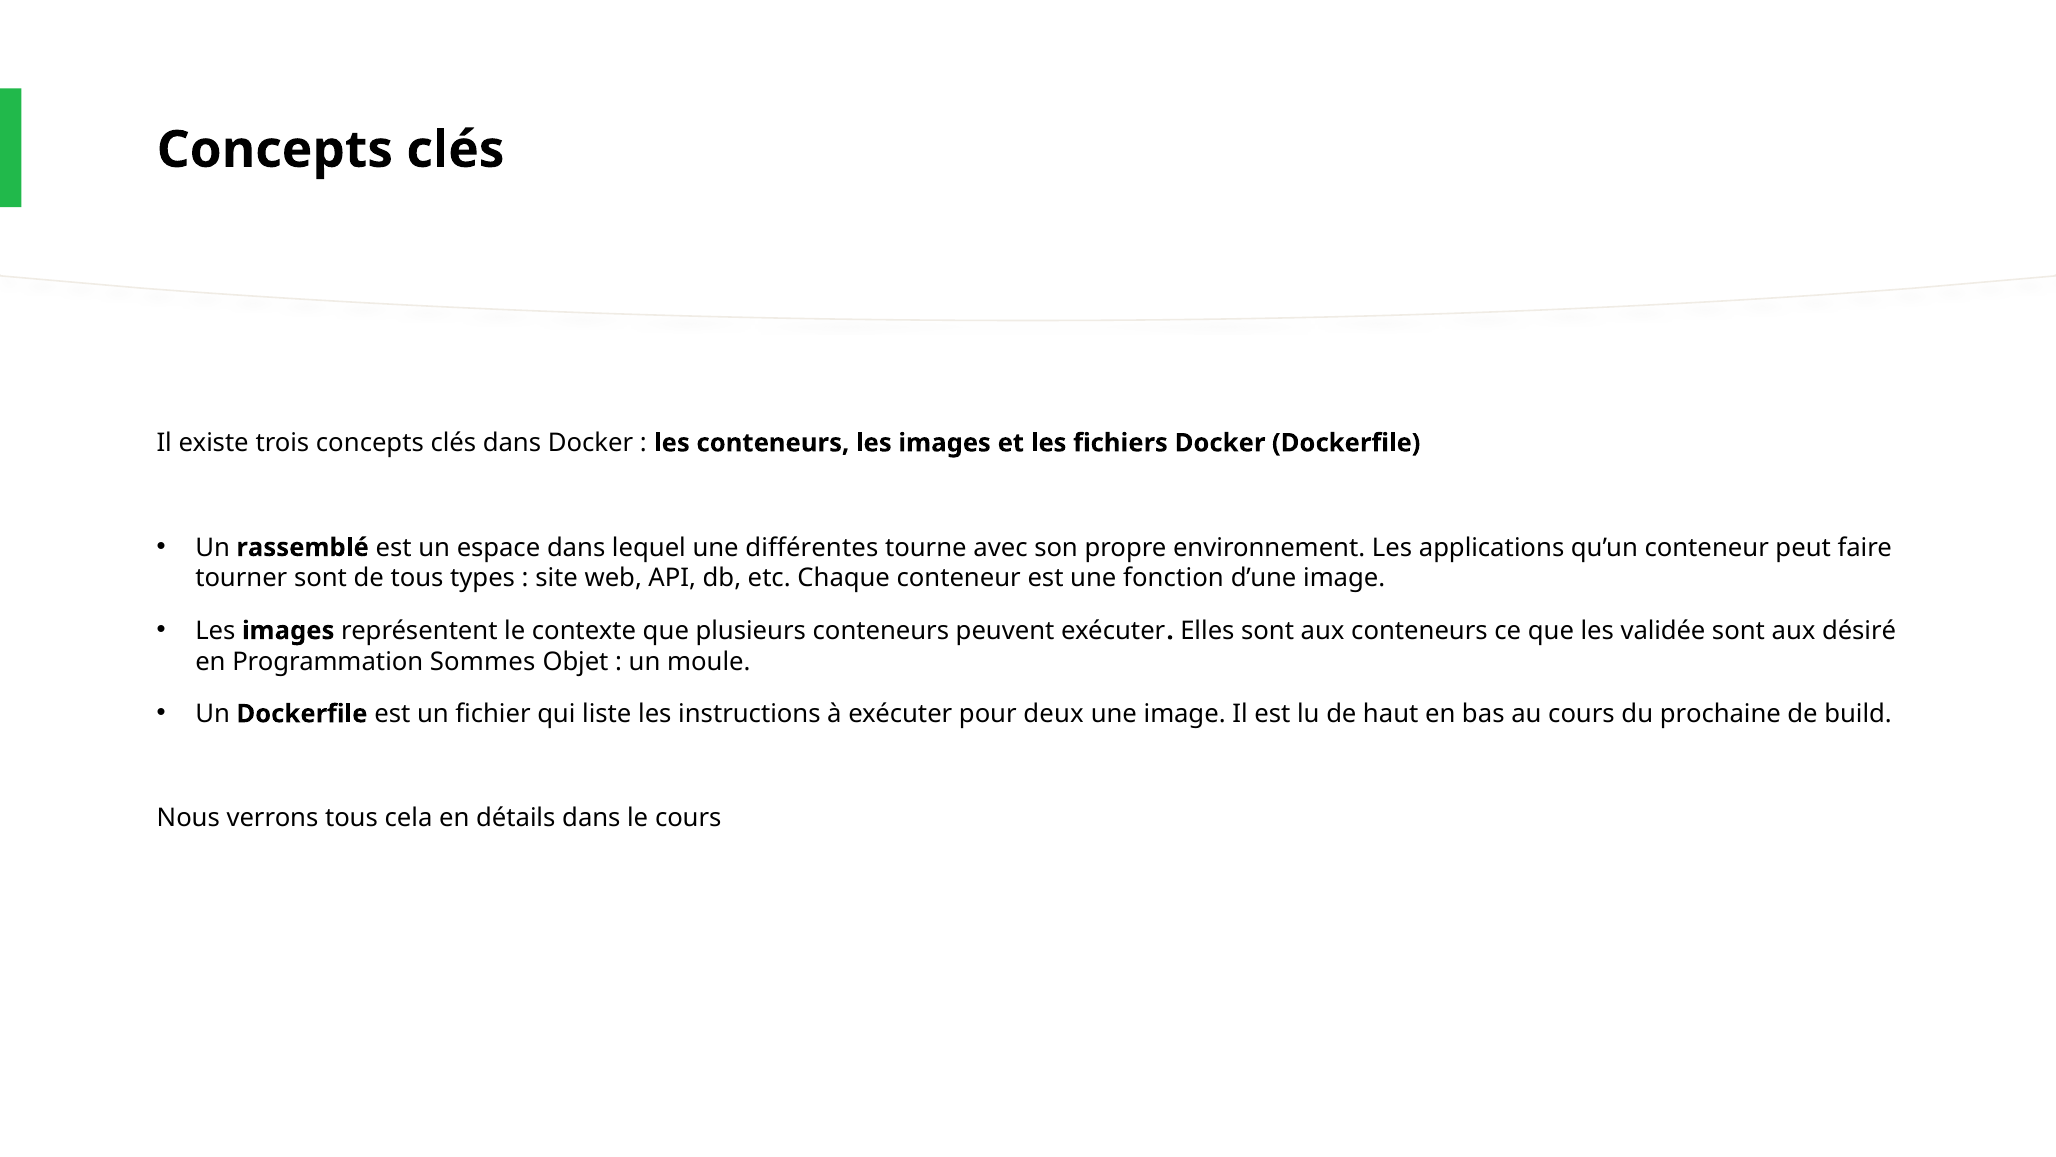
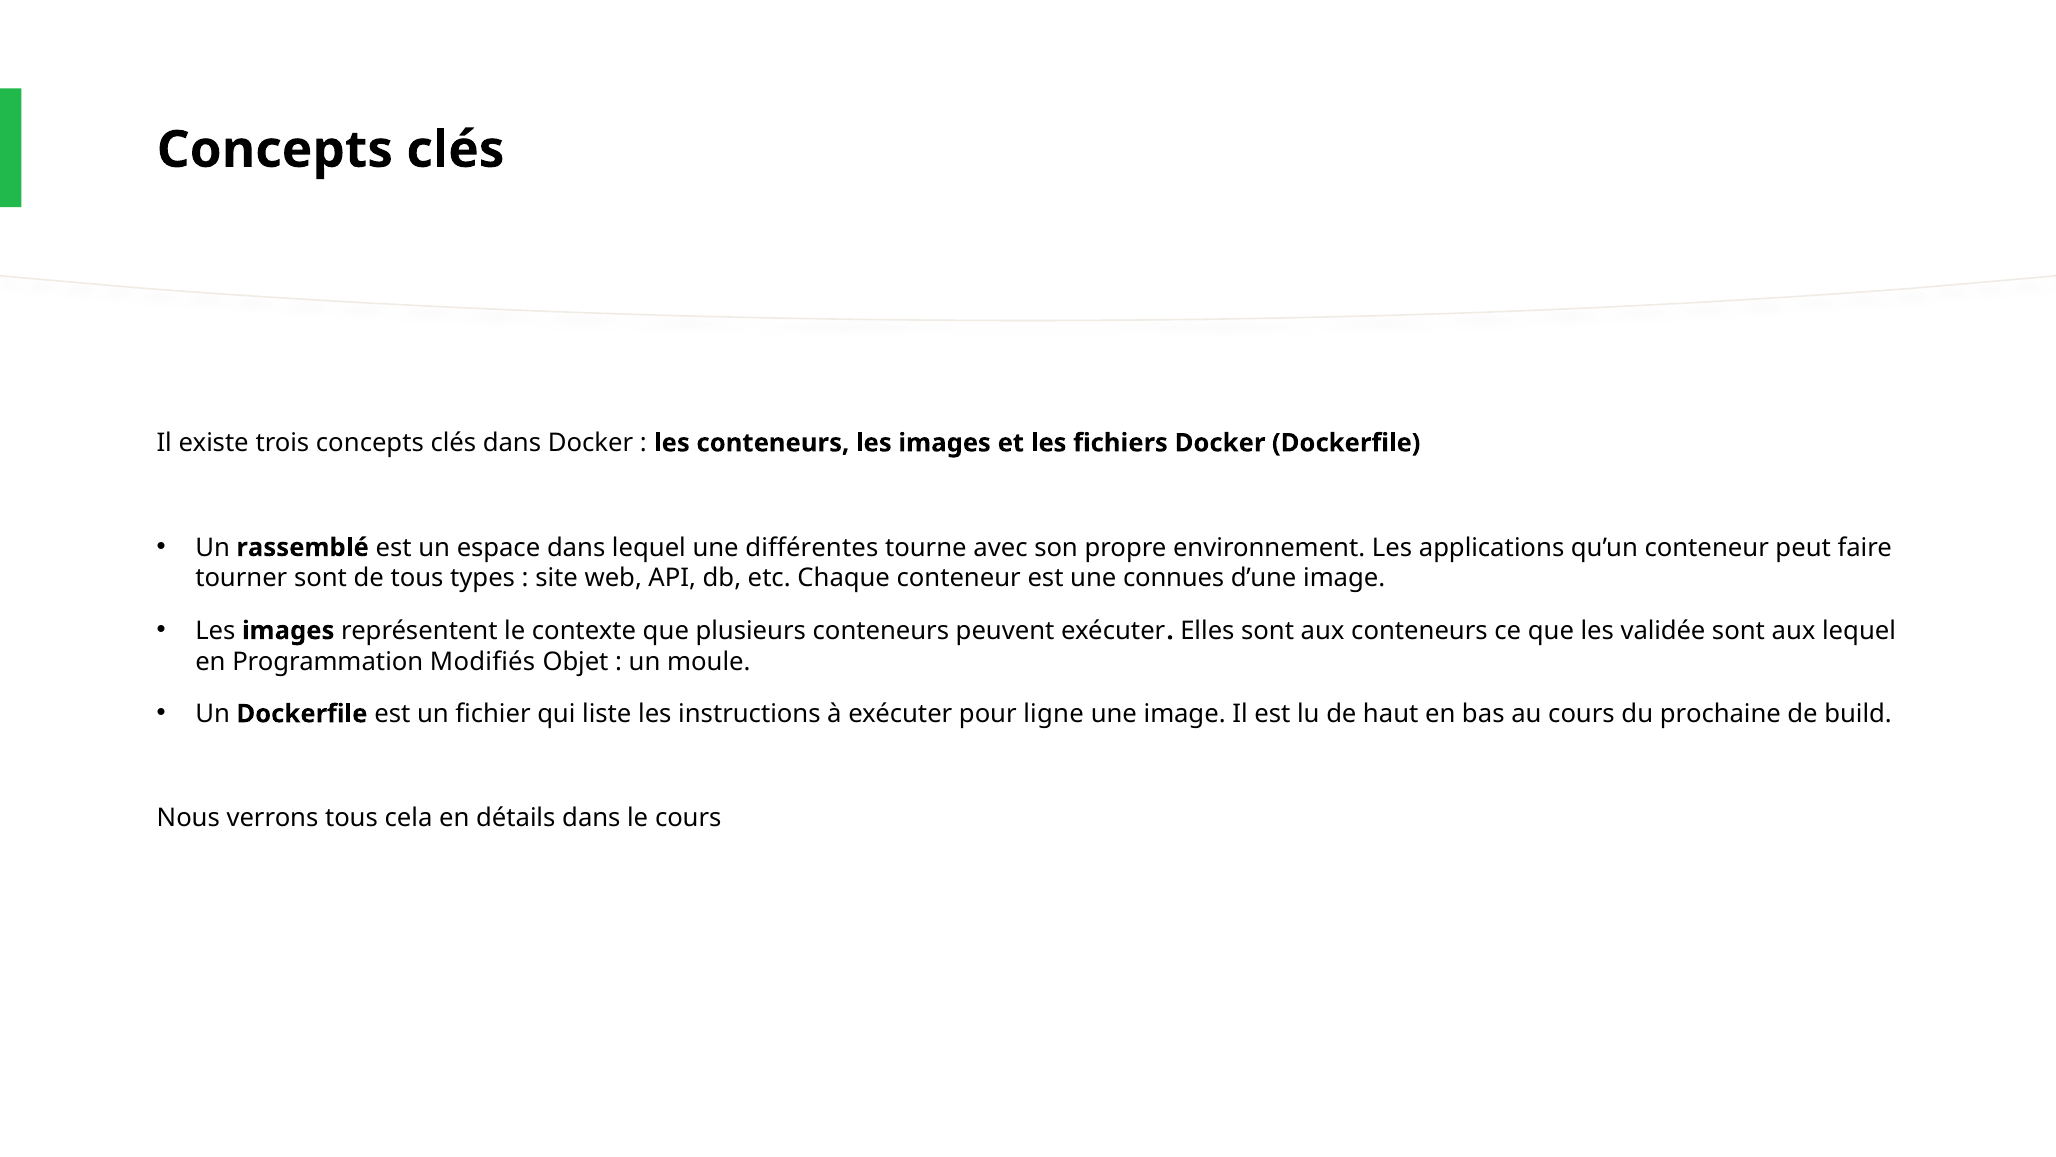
fonction: fonction -> connues (1174, 578)
aux désiré: désiré -> lequel (1859, 630)
Sommes: Sommes -> Modifiés (483, 661)
deux: deux -> ligne (1054, 714)
